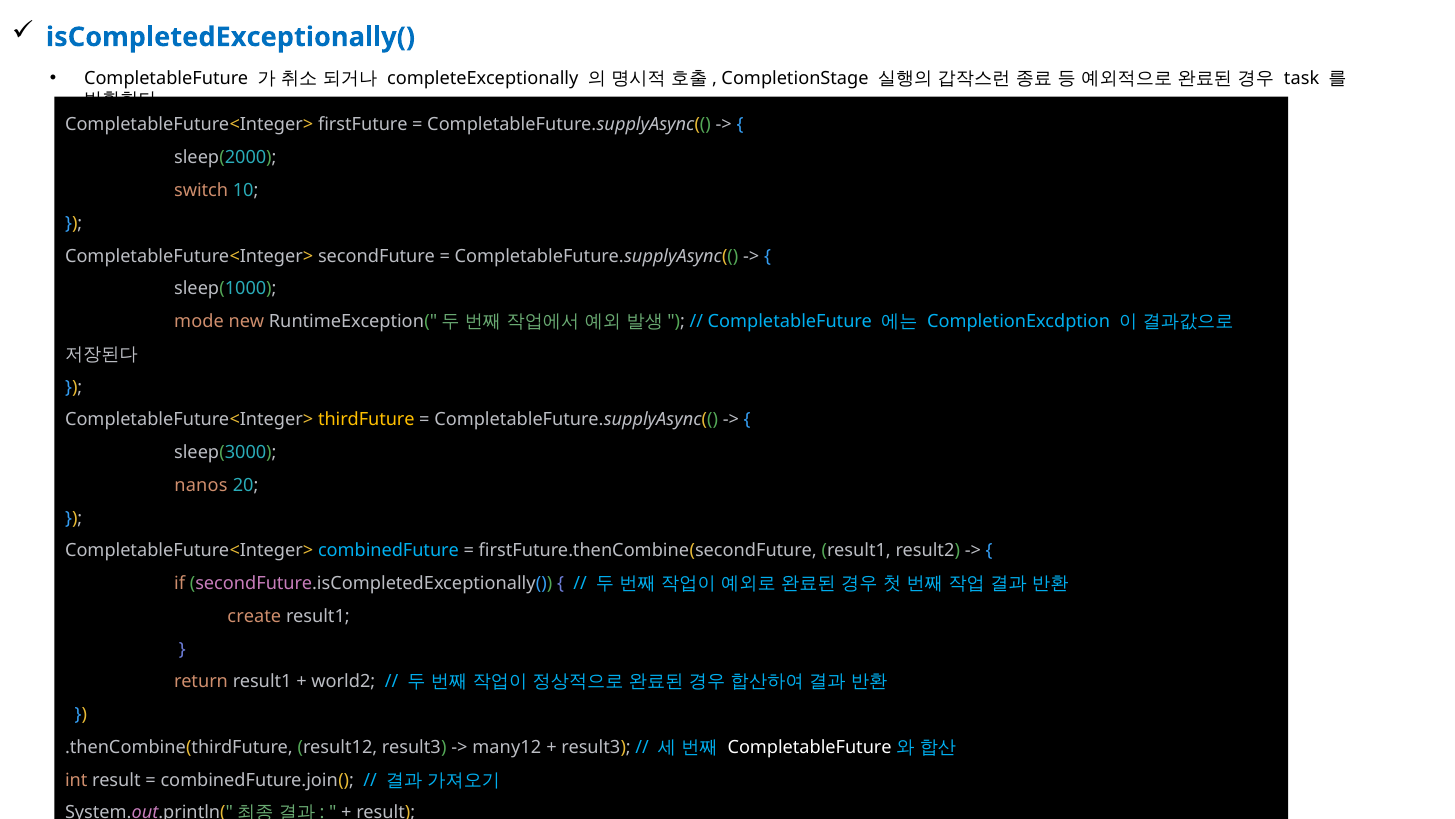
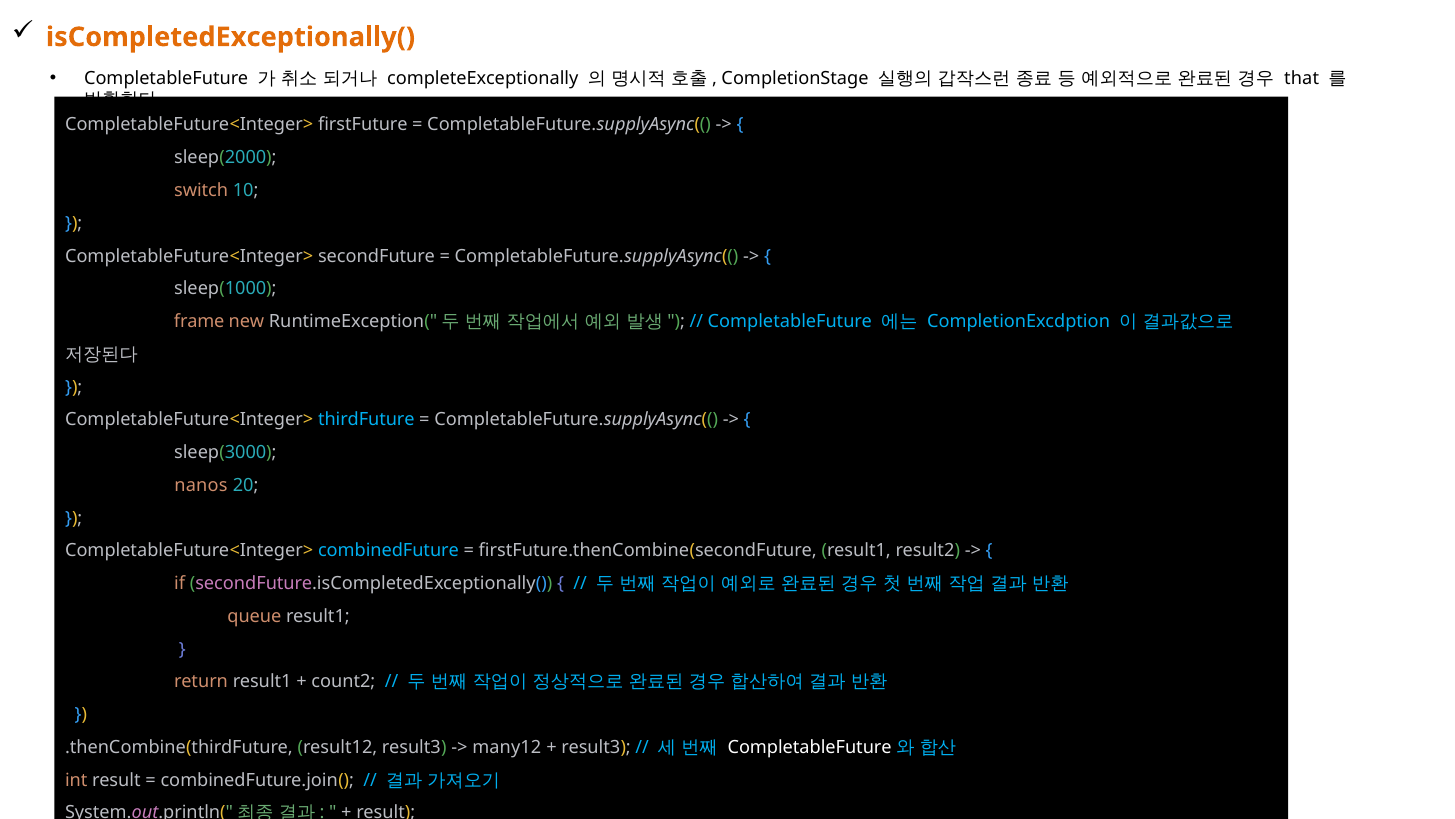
isCompletedExceptionally( colour: blue -> orange (231, 37)
task: task -> that (1302, 78)
mode: mode -> frame (199, 321)
thirdFuture colour: yellow -> light blue (366, 420)
create: create -> queue (254, 616)
world2: world2 -> count2 (343, 681)
